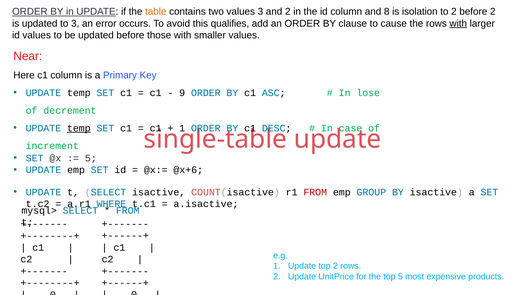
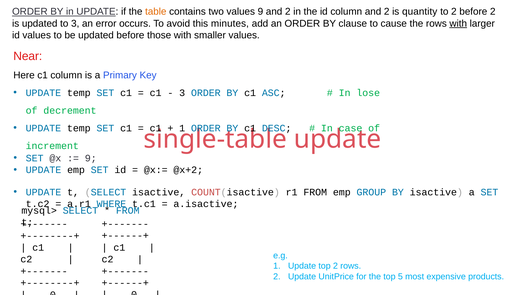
values 3: 3 -> 9 (260, 12)
column and 8: 8 -> 2 (387, 12)
isolation: isolation -> quantity (420, 12)
qualifies: qualifies -> minutes (230, 24)
9: 9 -> 3 (182, 93)
temp underline: present -> none (79, 128)
5: 5 -> 9 (91, 158)
@x+6: @x+6 -> @x+2 (188, 170)
FROM colour: red -> black (315, 192)
